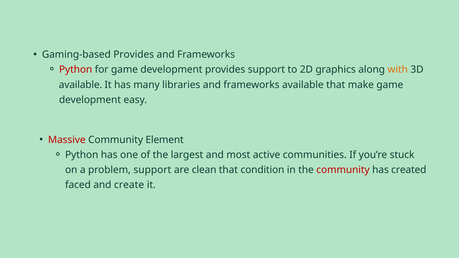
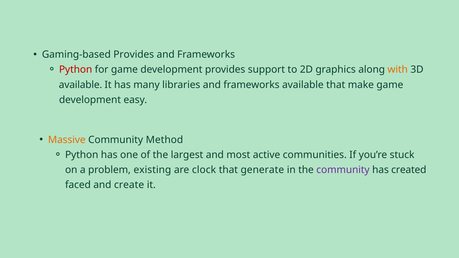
Massive colour: red -> orange (67, 140)
Element: Element -> Method (164, 140)
problem support: support -> existing (152, 170)
clean: clean -> clock (204, 170)
condition: condition -> generate (262, 170)
community colour: red -> purple (343, 170)
